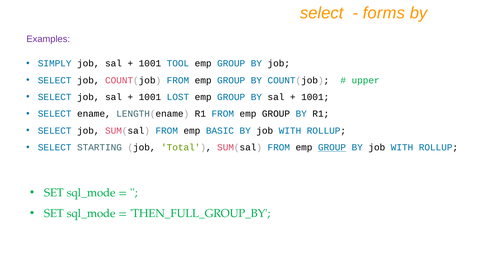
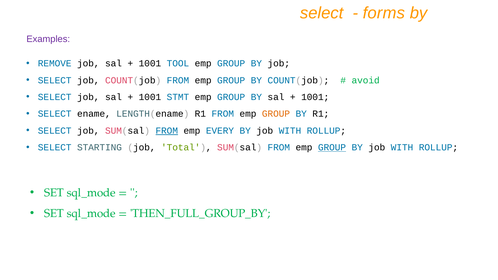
SIMPLY: SIMPLY -> REMOVE (55, 63)
upper: upper -> avoid (366, 80)
LOST: LOST -> STMT (178, 97)
GROUP colour: black -> orange (276, 114)
FROM underline: none -> present (167, 131)
BASIC: BASIC -> EVERY (220, 131)
